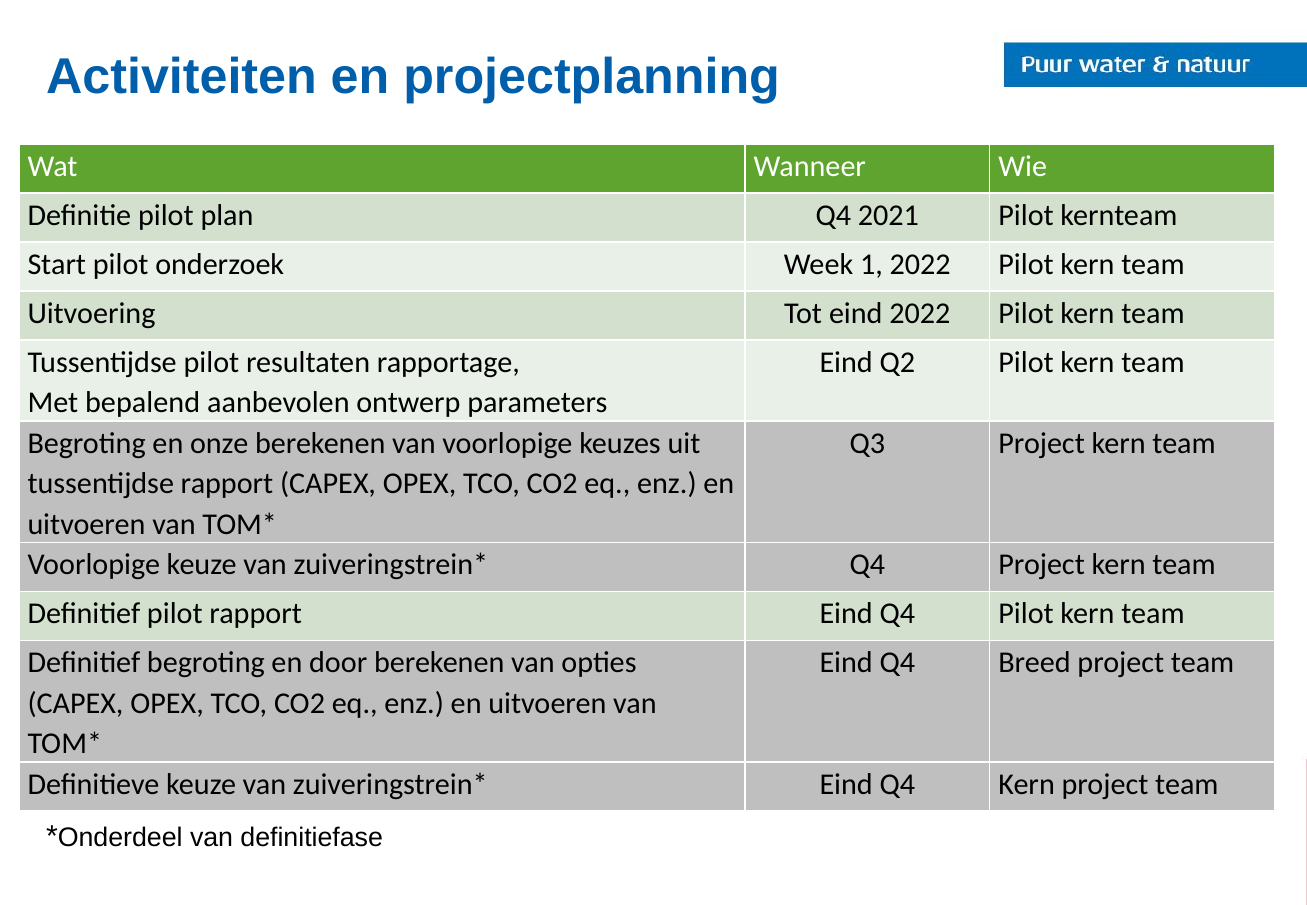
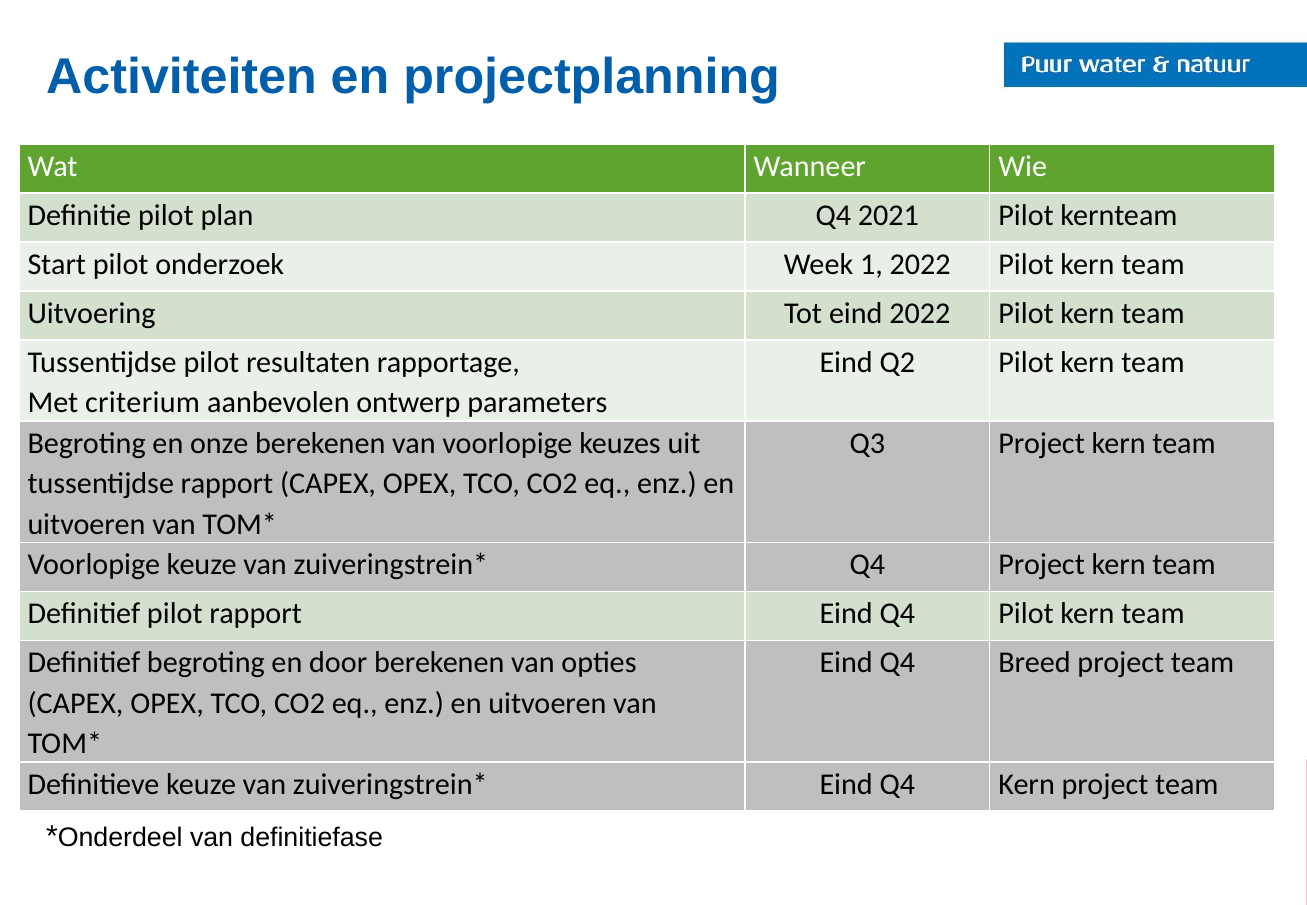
bepalend: bepalend -> criterium (143, 403)
